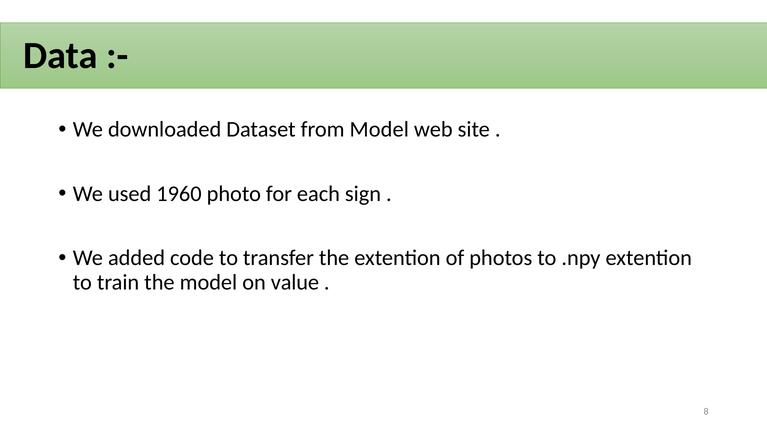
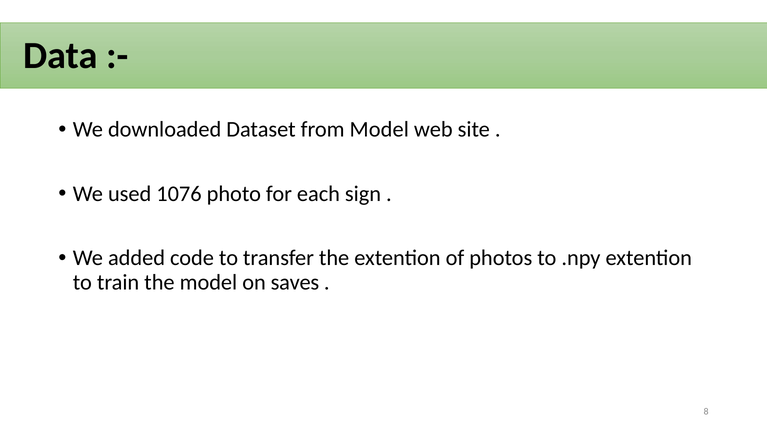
1960: 1960 -> 1076 (179, 194)
value: value -> saves (295, 282)
